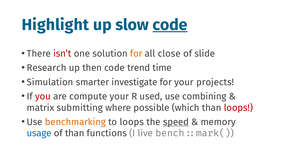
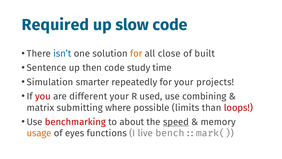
Highlight: Highlight -> Required (55, 25)
code underline: present -> none (170, 25)
isn’t colour: red -> blue (62, 53)
slide: slide -> built (205, 53)
Research: Research -> Sentence (47, 68)
trend: trend -> study (139, 68)
investigate: investigate -> repeatedly (134, 82)
compute: compute -> different (88, 96)
which: which -> limits (186, 107)
benchmarking colour: orange -> red (75, 122)
to loops: loops -> about (132, 122)
usage colour: blue -> orange (39, 133)
of than: than -> eyes (75, 133)
